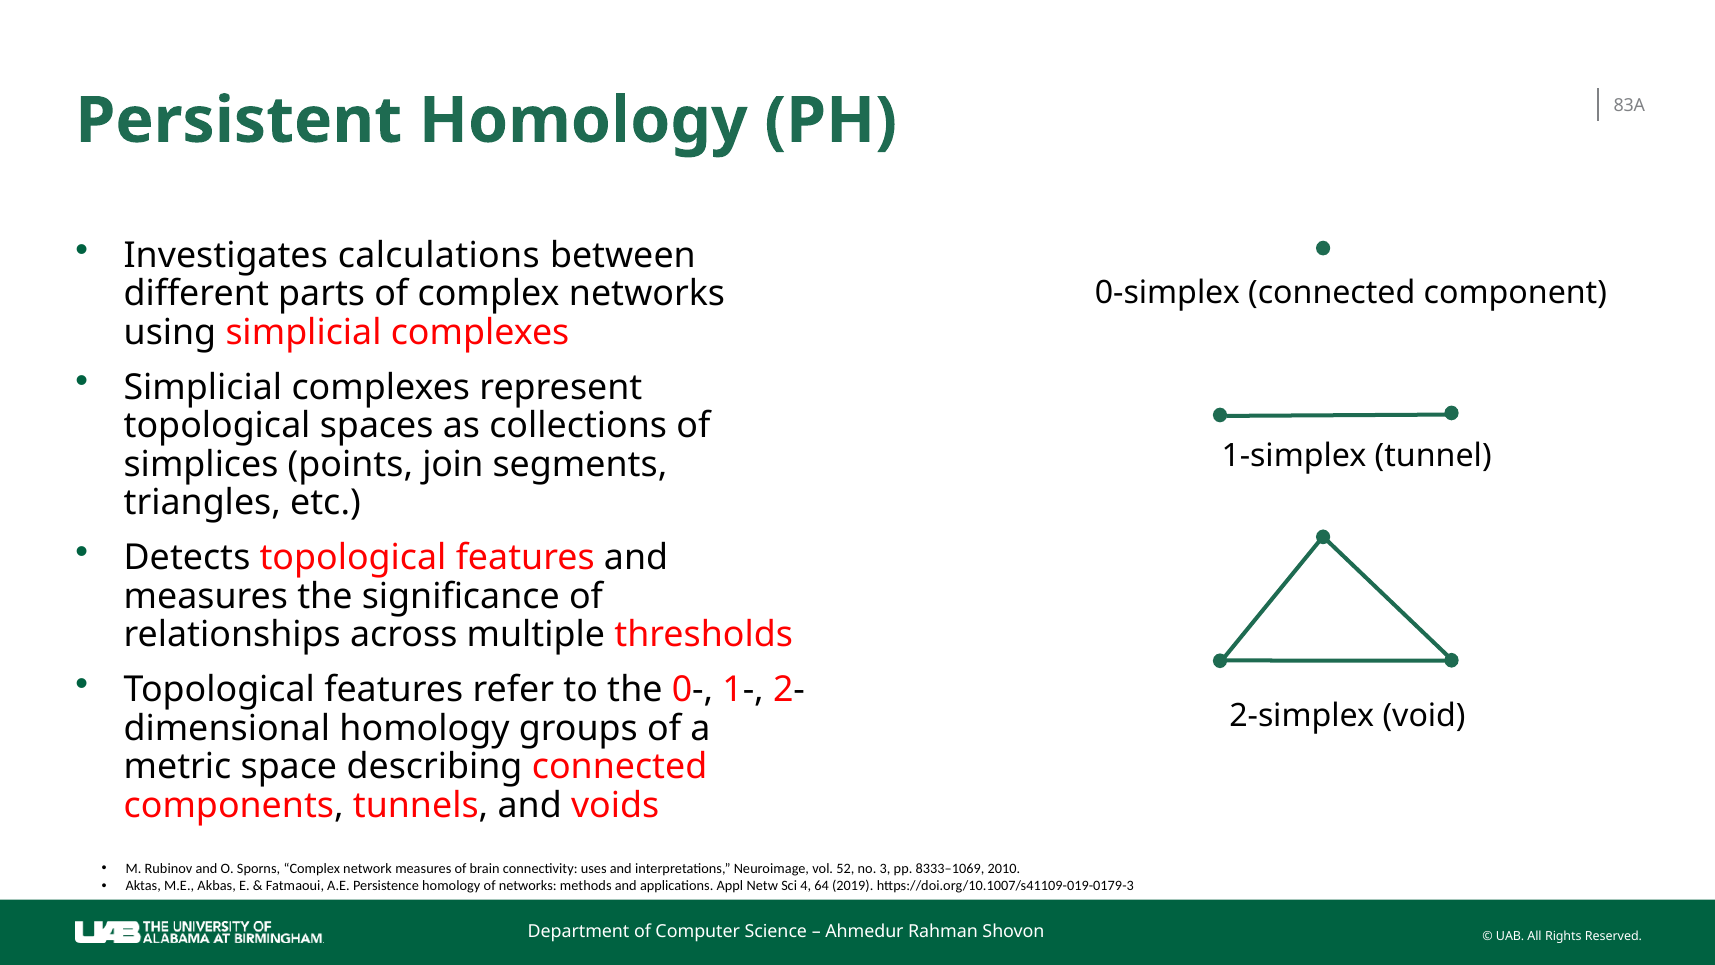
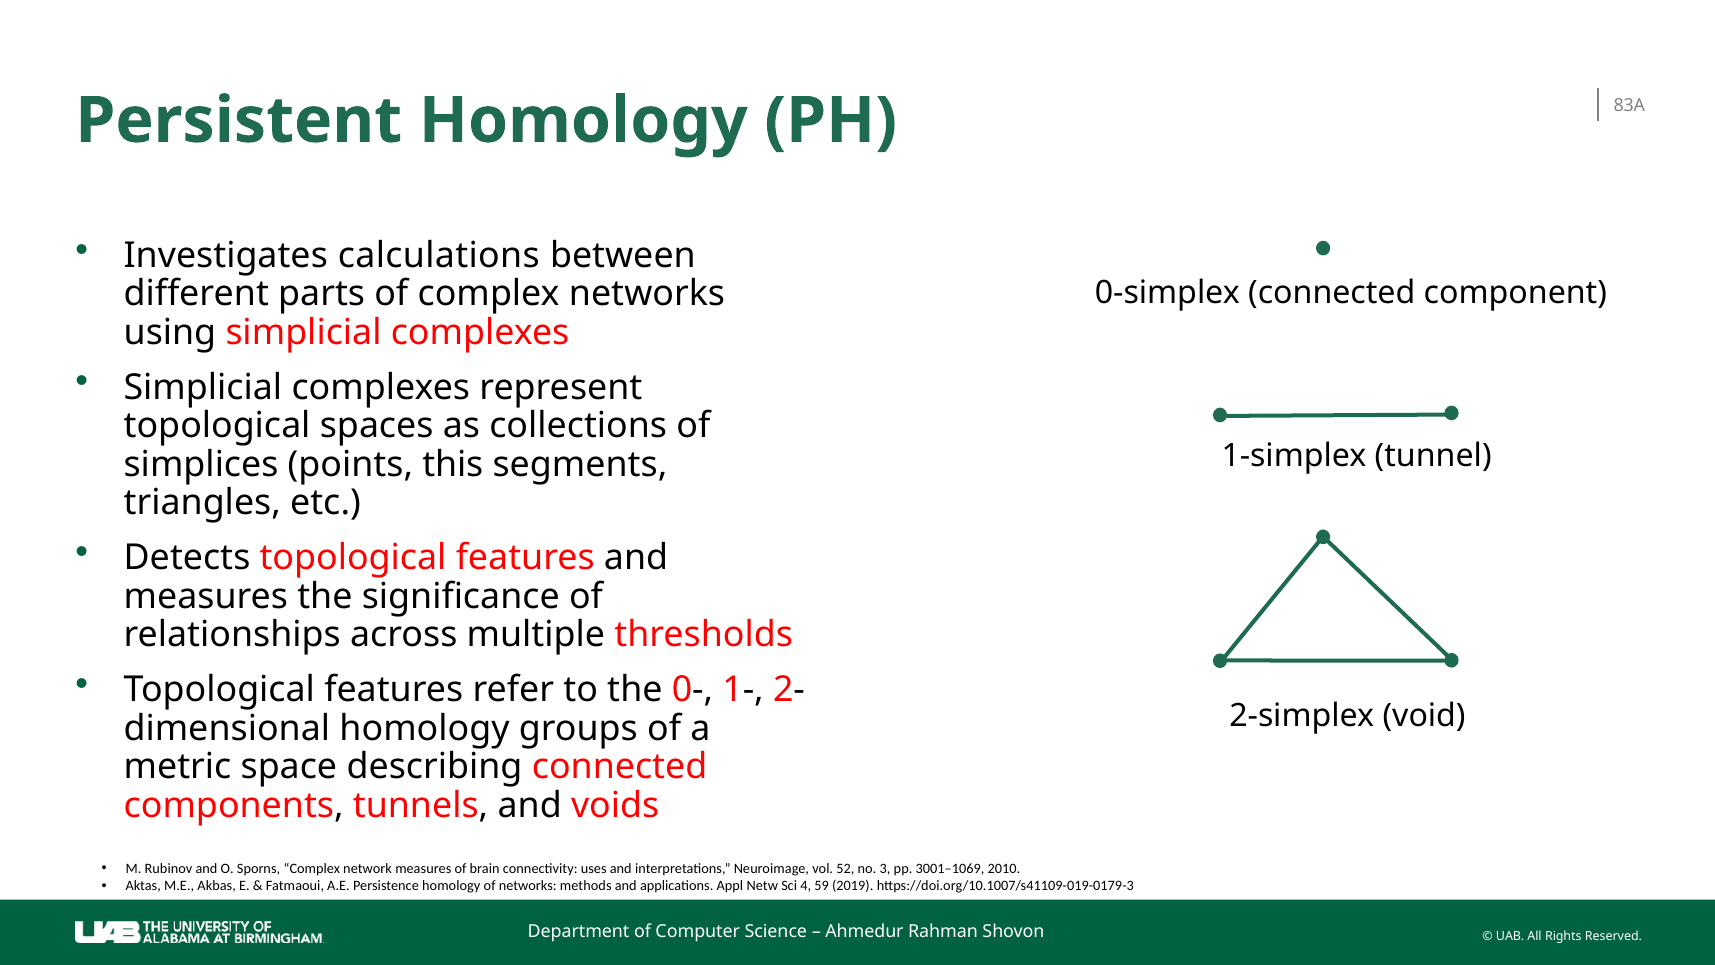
join: join -> this (453, 464)
8333–1069: 8333–1069 -> 3001–1069 (950, 869)
64: 64 -> 59 (822, 886)
